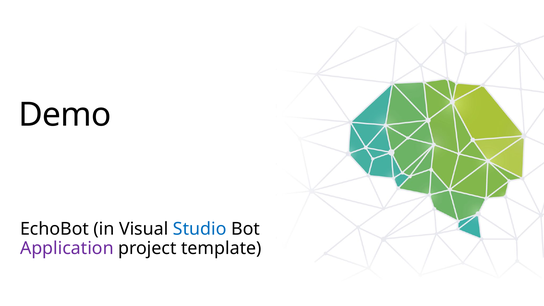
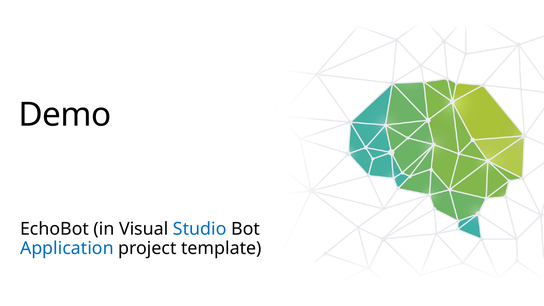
Application colour: purple -> blue (67, 248)
